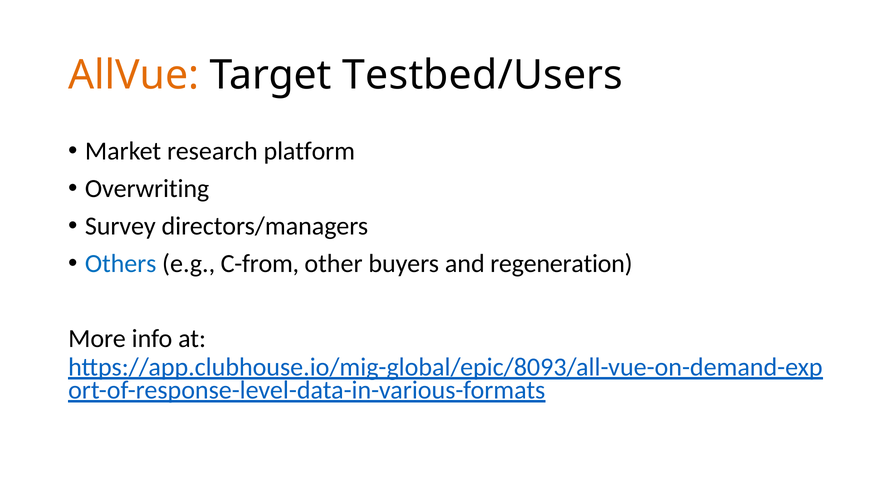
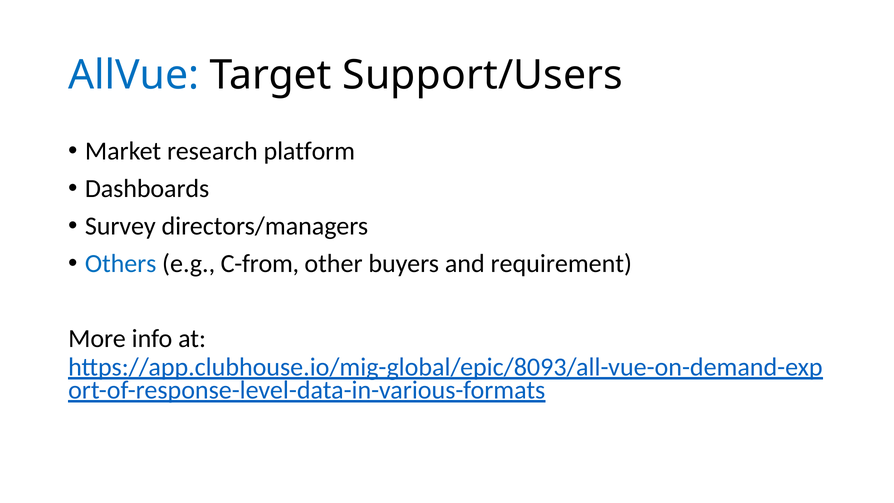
AllVue colour: orange -> blue (134, 75)
Testbed/Users: Testbed/Users -> Support/Users (483, 75)
Overwriting: Overwriting -> Dashboards (147, 189)
regeneration: regeneration -> requirement (561, 264)
